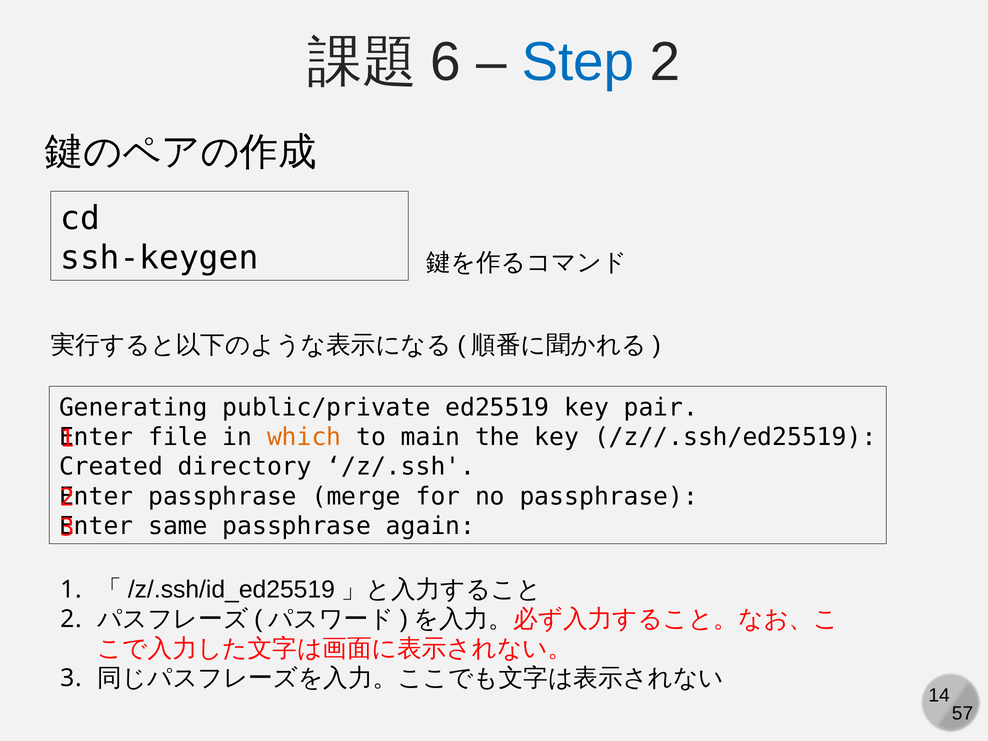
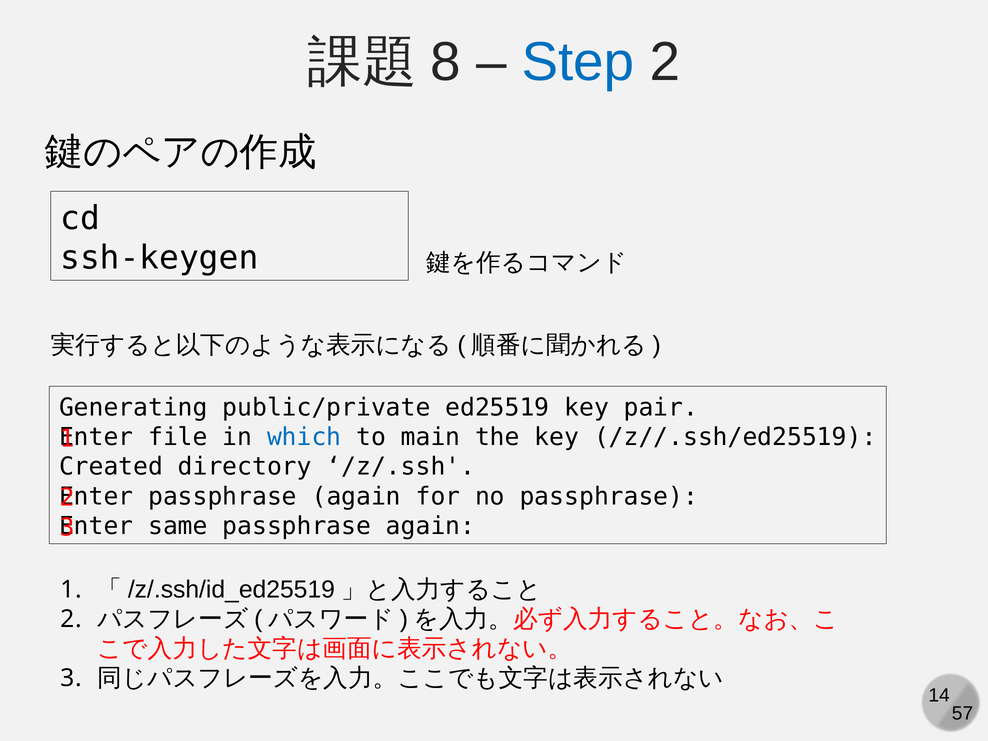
6: 6 -> 8 (446, 62)
which colour: orange -> blue (304, 437)
merge: merge -> again (356, 496)
